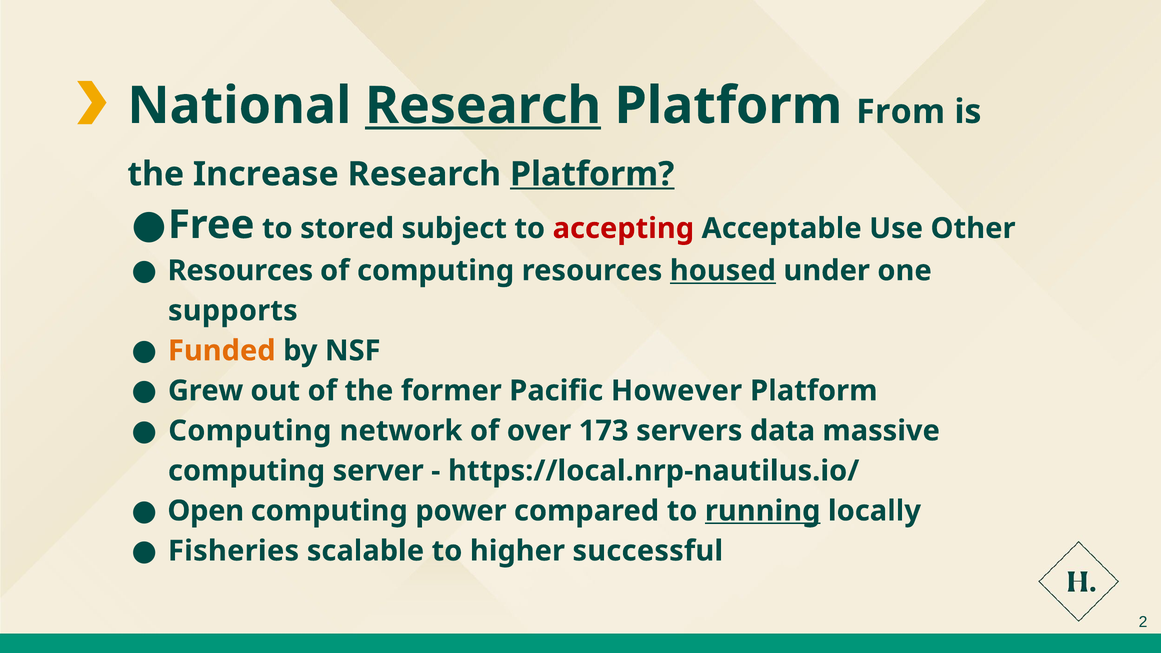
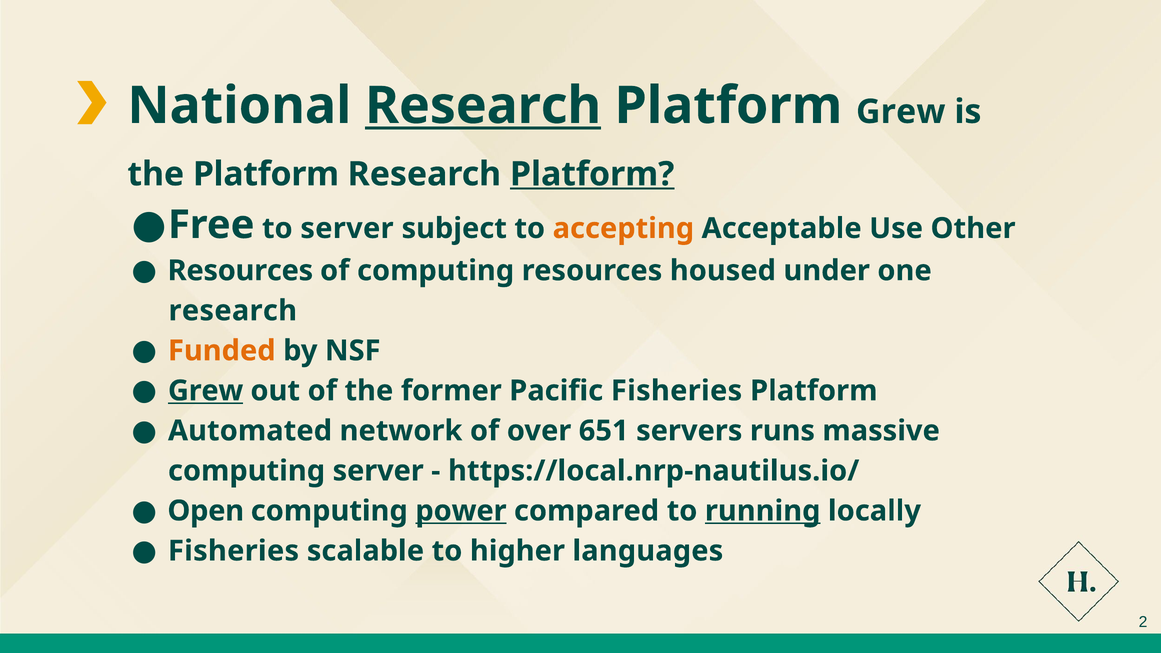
Platform From: From -> Grew (901, 112)
the Increase: Increase -> Platform (266, 174)
to stored: stored -> server (347, 228)
accepting colour: red -> orange (623, 228)
housed underline: present -> none (723, 271)
supports: supports -> research (233, 311)
Grew underline: none -> present (206, 391)
Pacific However: However -> Fisheries (677, 391)
Computing: Computing -> Automated (250, 431)
173: 173 -> 651 (604, 431)
data: data -> runs (782, 431)
power underline: none -> present (461, 511)
successful: successful -> languages (648, 551)
